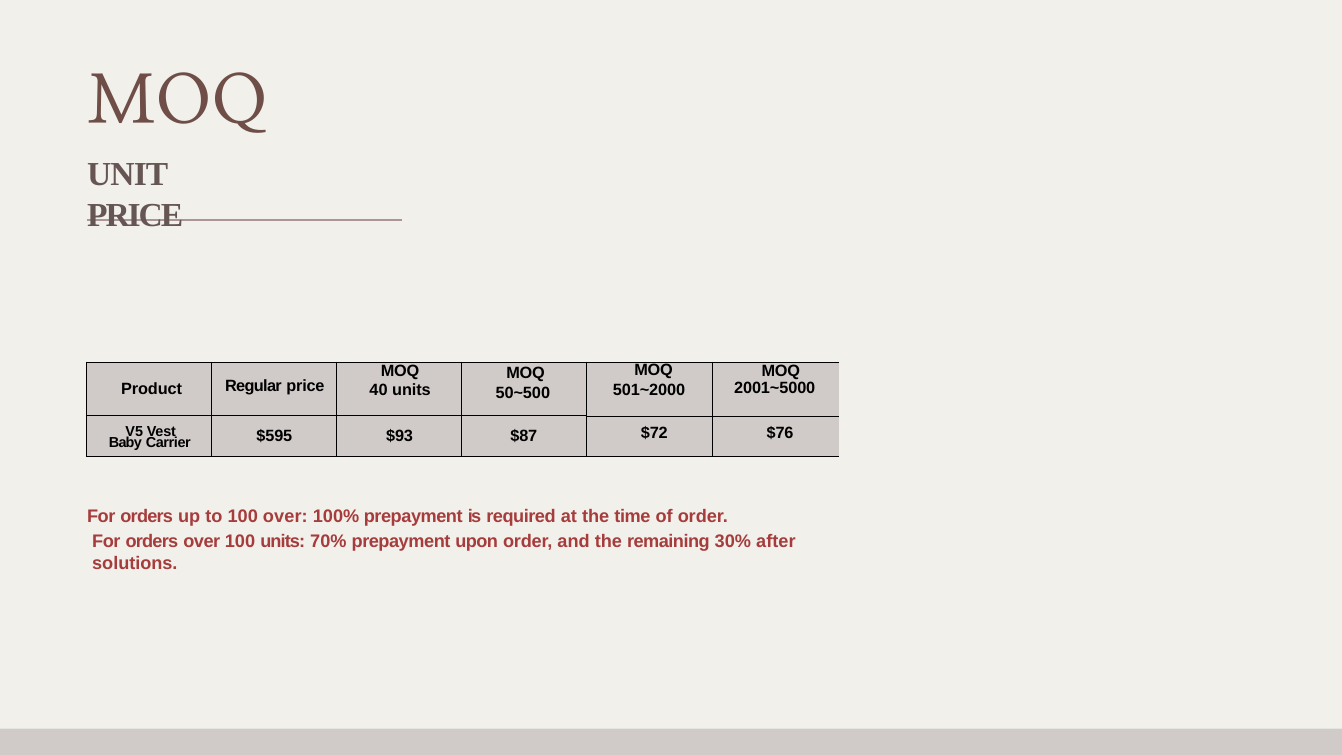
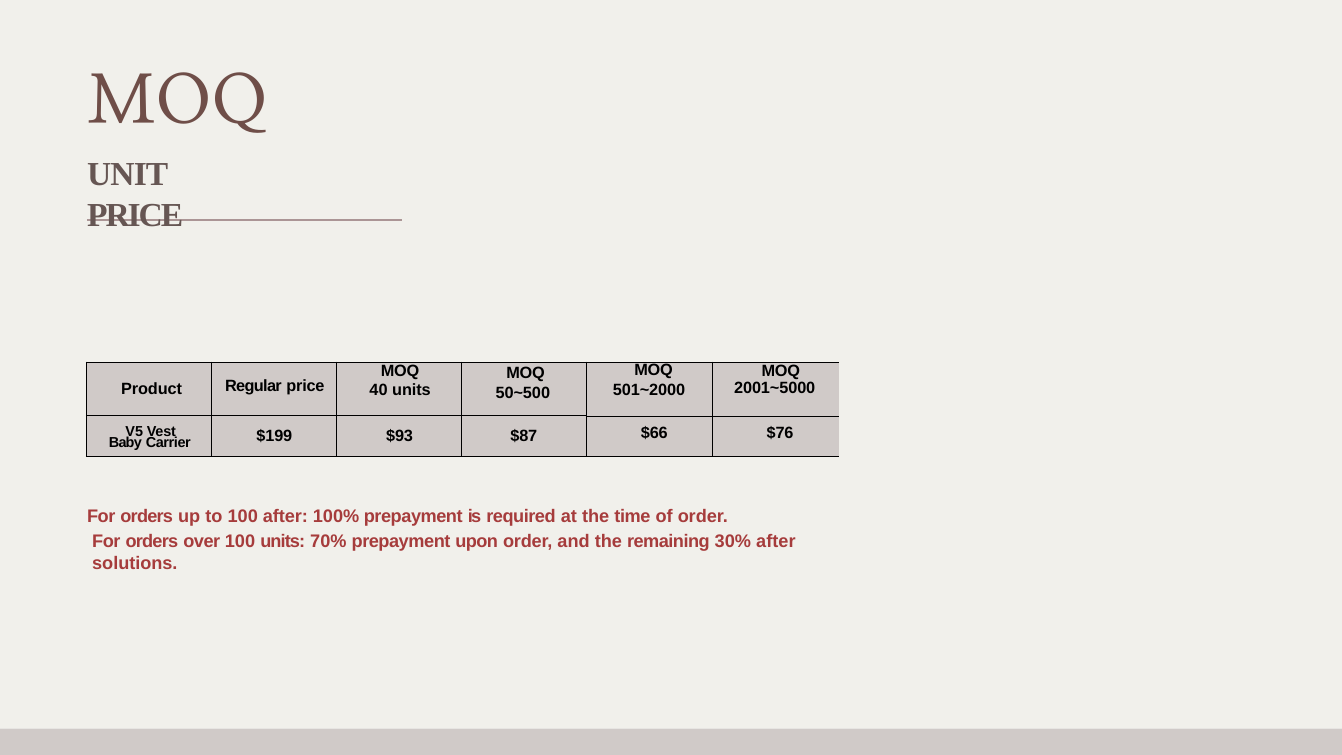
$595: $595 -> $199 (274, 436)
$72: $72 -> $66 (654, 433)
100 over: over -> after (285, 516)
